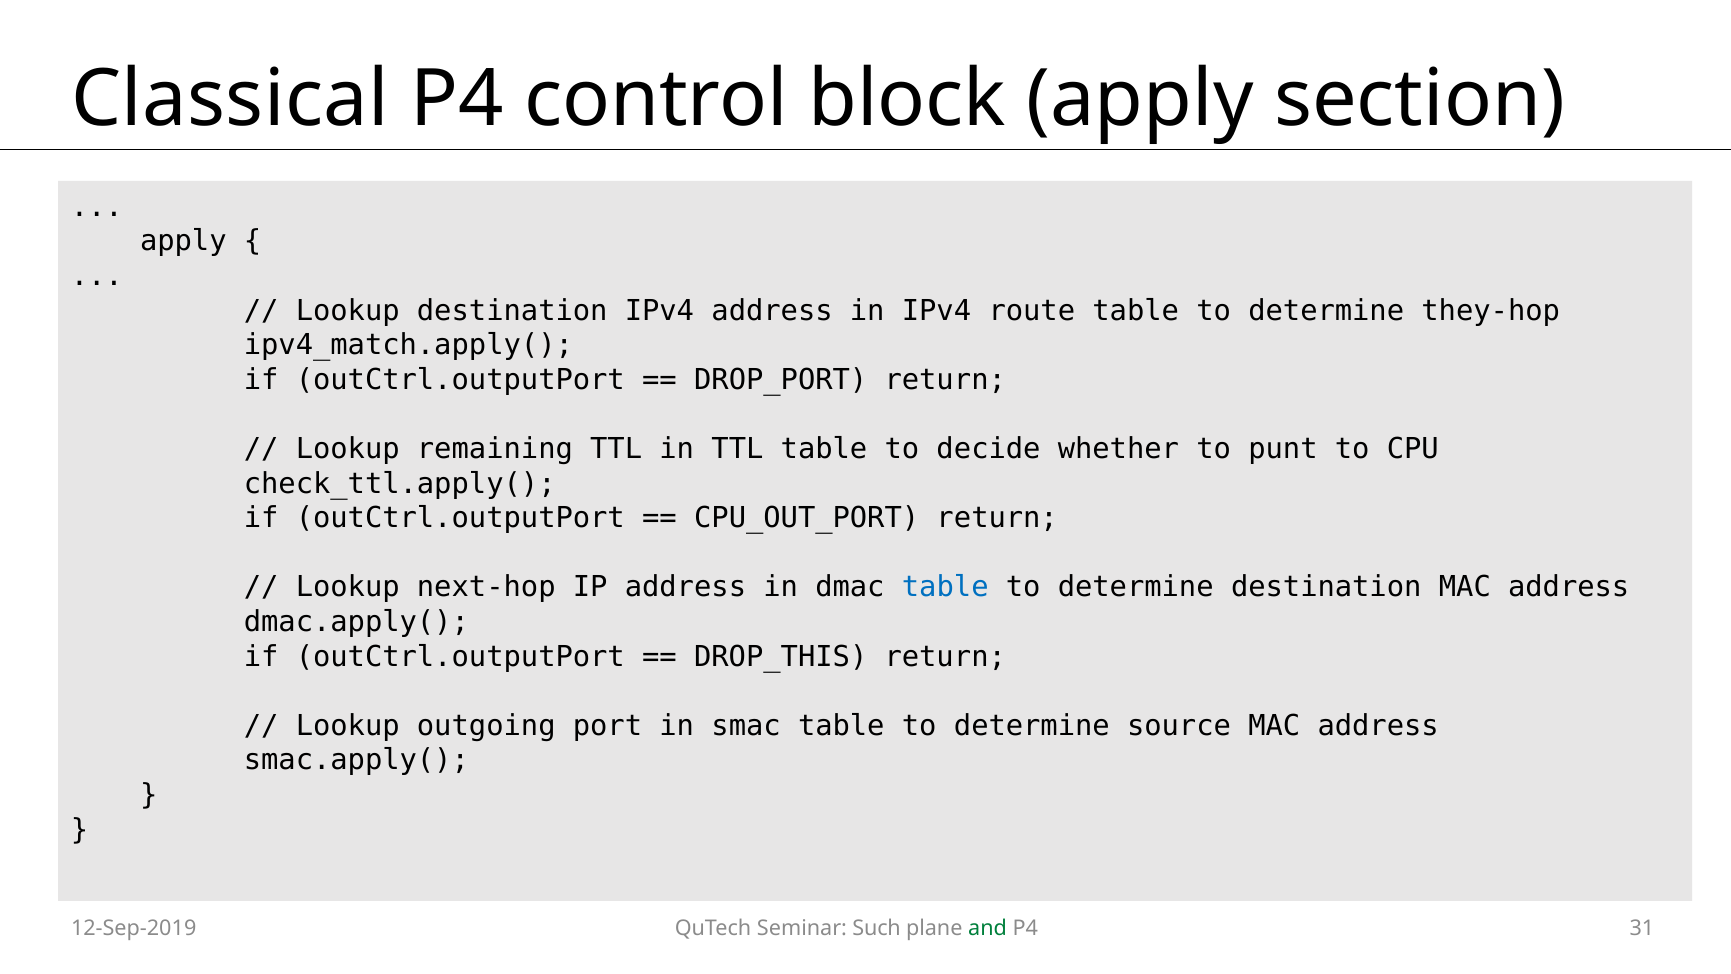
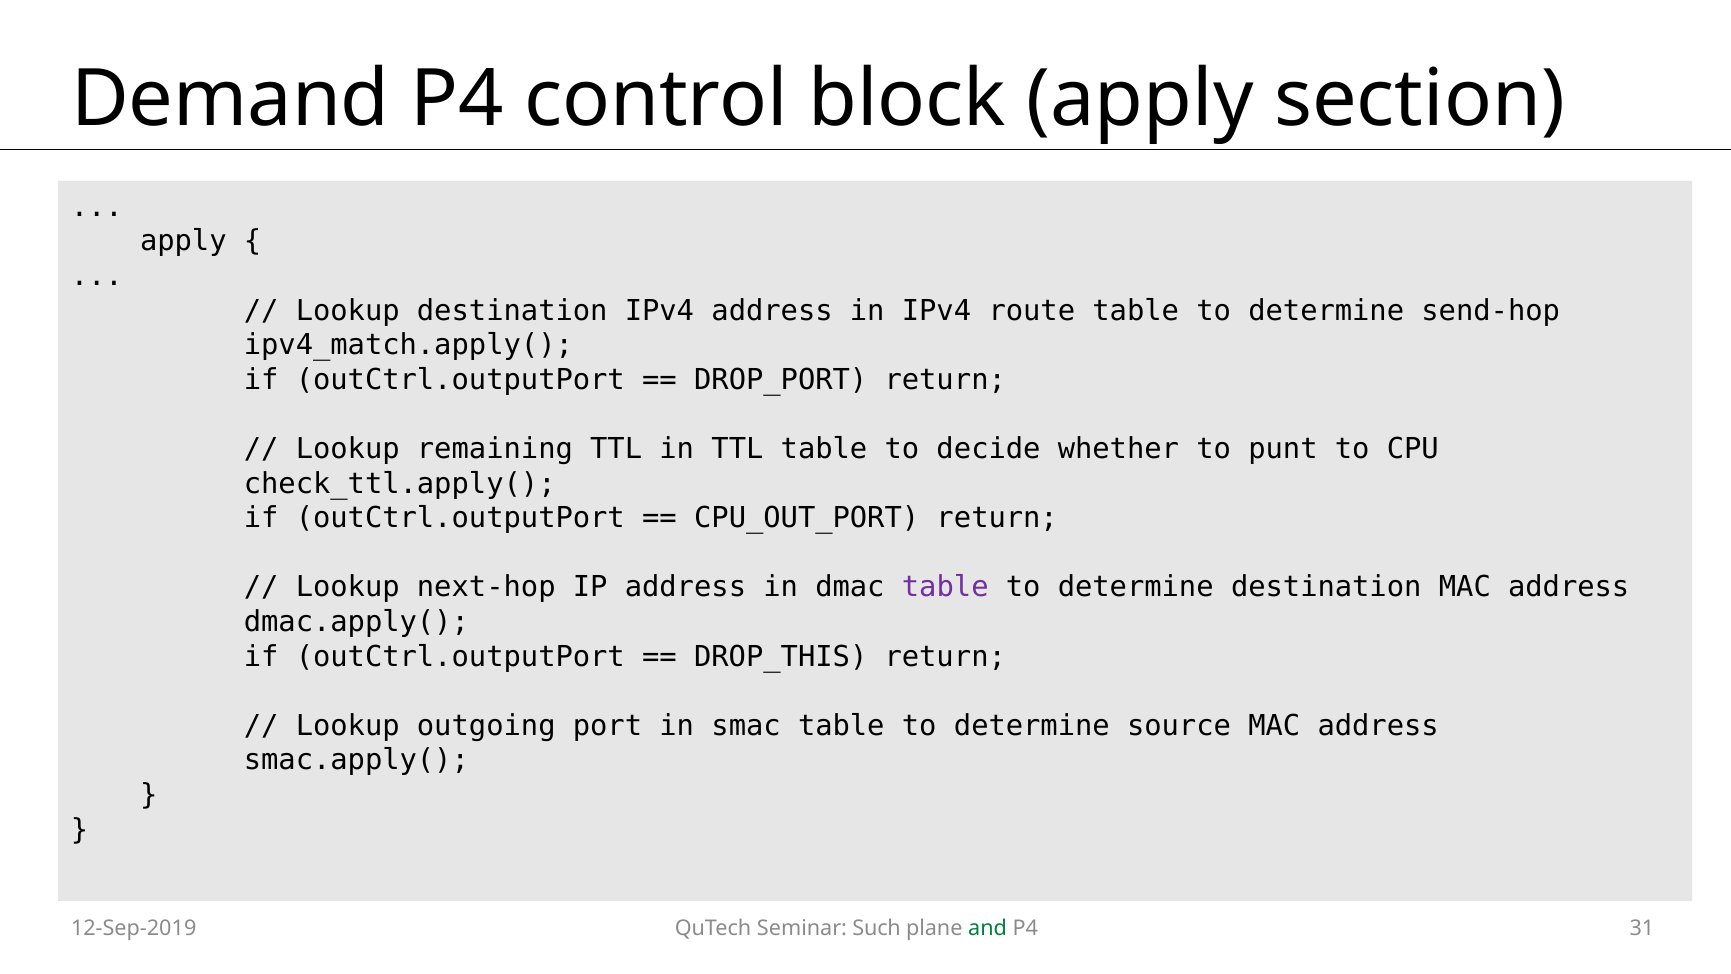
Classical: Classical -> Demand (230, 99)
they-hop: they-hop -> send-hop (1491, 310)
table colour: blue -> purple (945, 587)
